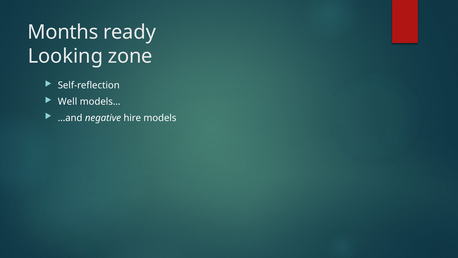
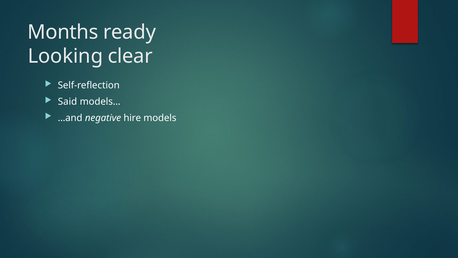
zone: zone -> clear (130, 56)
Well: Well -> Said (67, 101)
